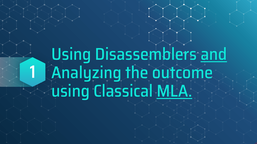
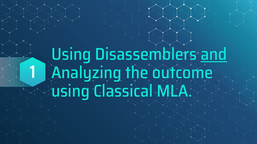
MLA underline: present -> none (174, 92)
